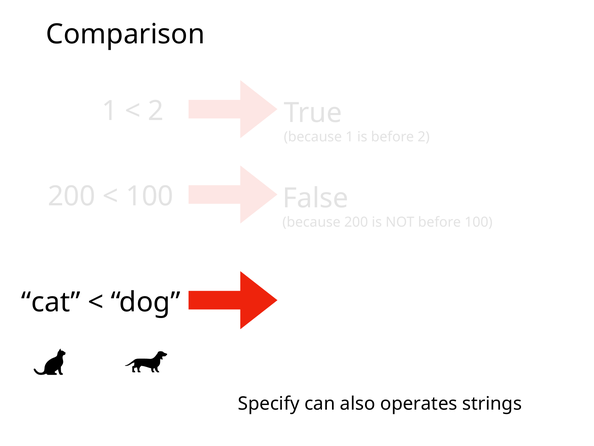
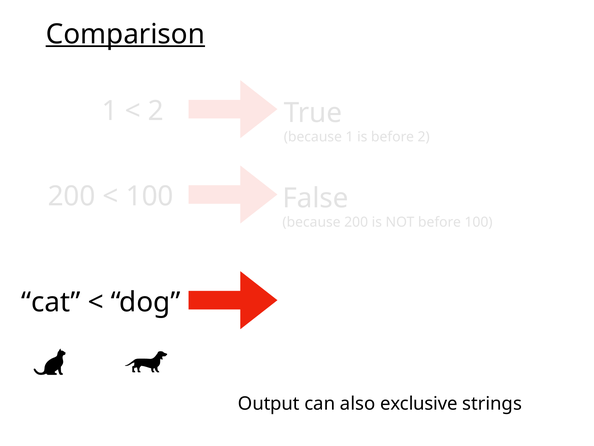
Comparison underline: none -> present (125, 34)
Specify: Specify -> Output (269, 403)
operates: operates -> exclusive (419, 403)
